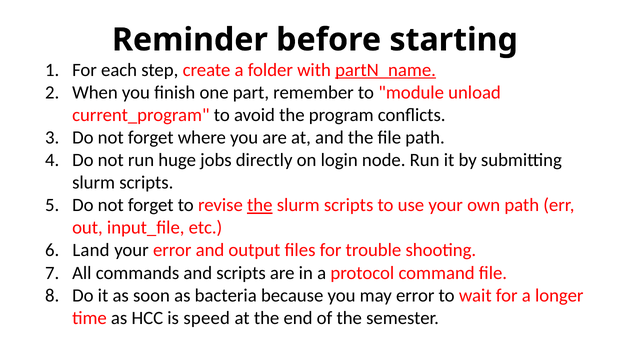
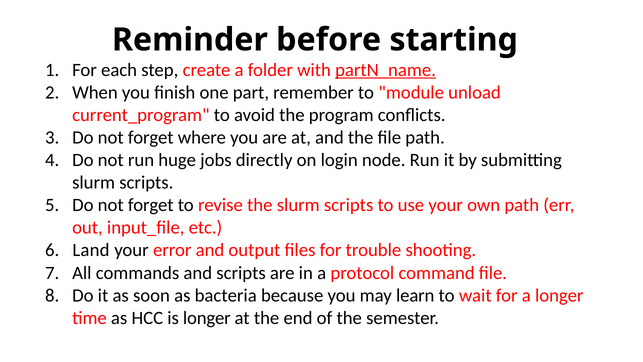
the underline: present -> none (260, 205)
may error: error -> learn (415, 295)
is speed: speed -> longer (207, 318)
